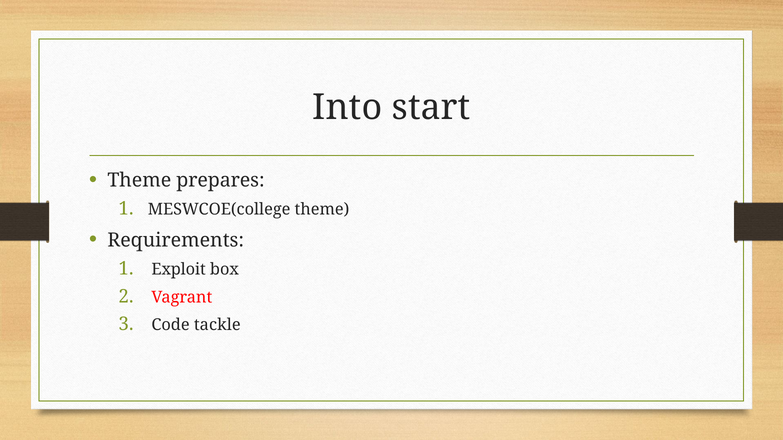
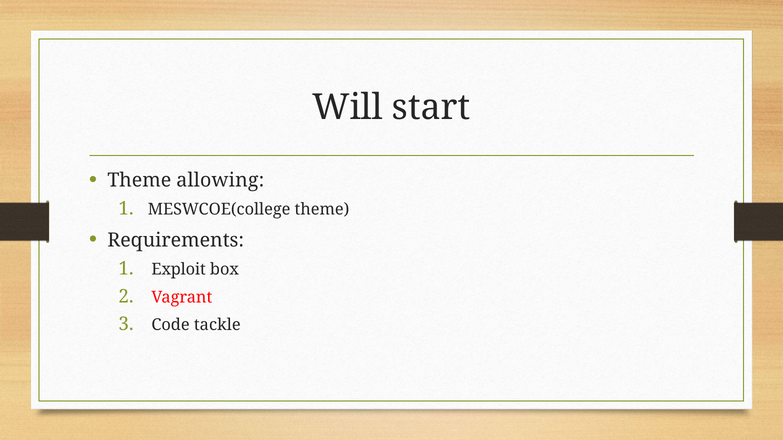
Into: Into -> Will (348, 107)
prepares: prepares -> allowing (220, 180)
